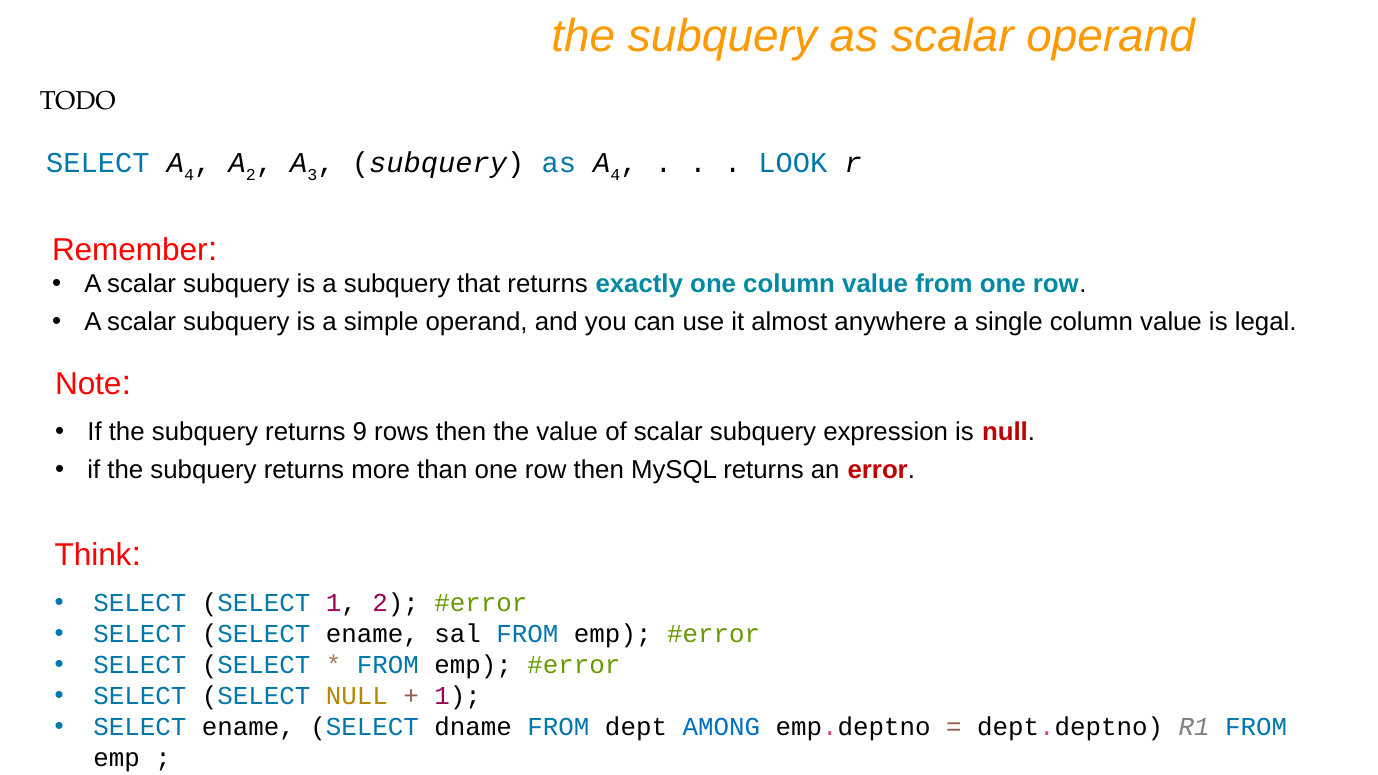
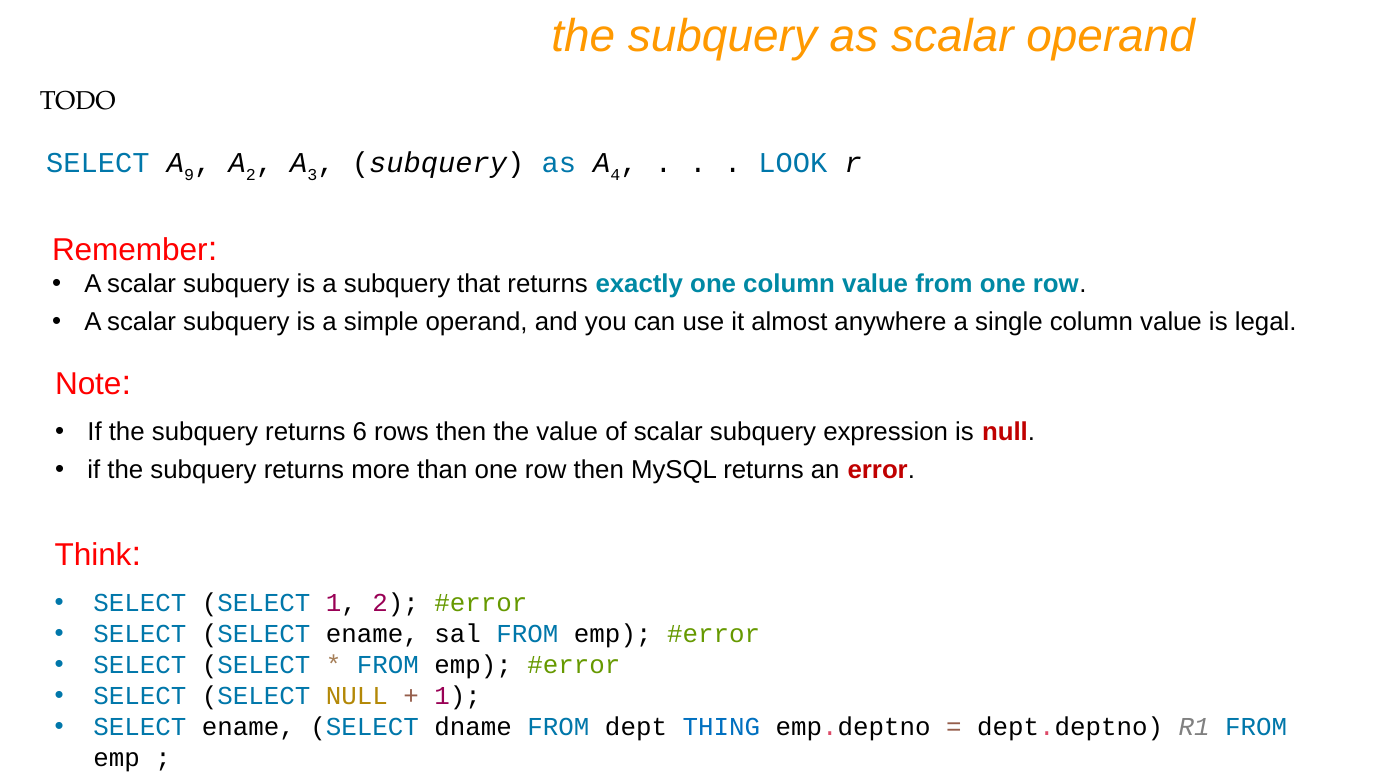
SELECT A 4: 4 -> 9 (189, 175)
9: 9 -> 6 (360, 432)
AMONG: AMONG -> THING (721, 727)
